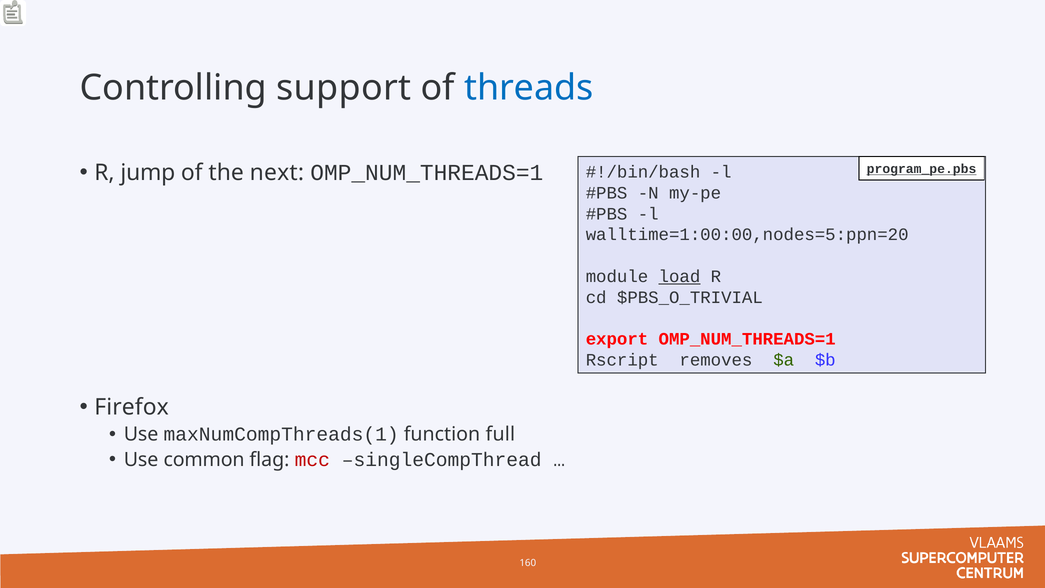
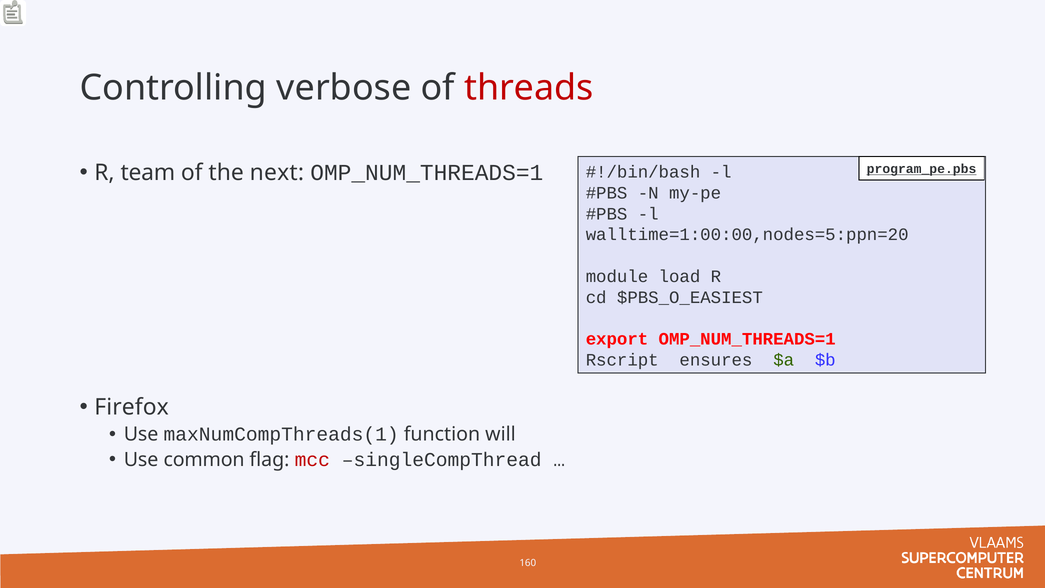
support: support -> verbose (344, 88)
threads colour: blue -> red (529, 88)
jump: jump -> team (148, 173)
load underline: present -> none (679, 276)
$PBS_O_TRIVIAL: $PBS_O_TRIVIAL -> $PBS_O_EASIEST (690, 297)
removes: removes -> ensures (716, 360)
full: full -> will (501, 434)
